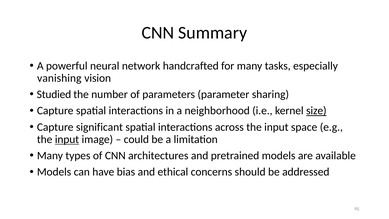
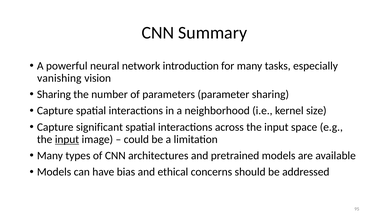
handcrafted: handcrafted -> introduction (191, 66)
Studied: Studied -> Sharing (54, 94)
size underline: present -> none (316, 111)
